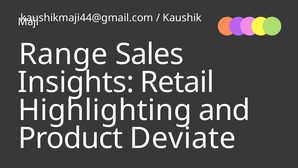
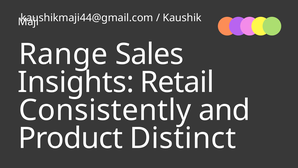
Highlighting: Highlighting -> Consistently (105, 110)
Deviate: Deviate -> Distinct (183, 138)
